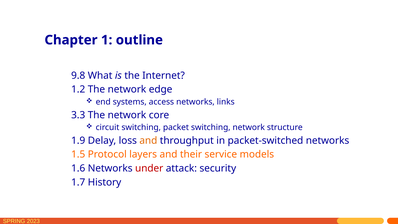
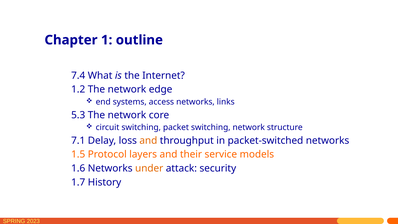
9.8: 9.8 -> 7.4 (78, 75)
3.3: 3.3 -> 5.3 (78, 115)
1.9: 1.9 -> 7.1 (78, 140)
under colour: red -> orange (149, 168)
